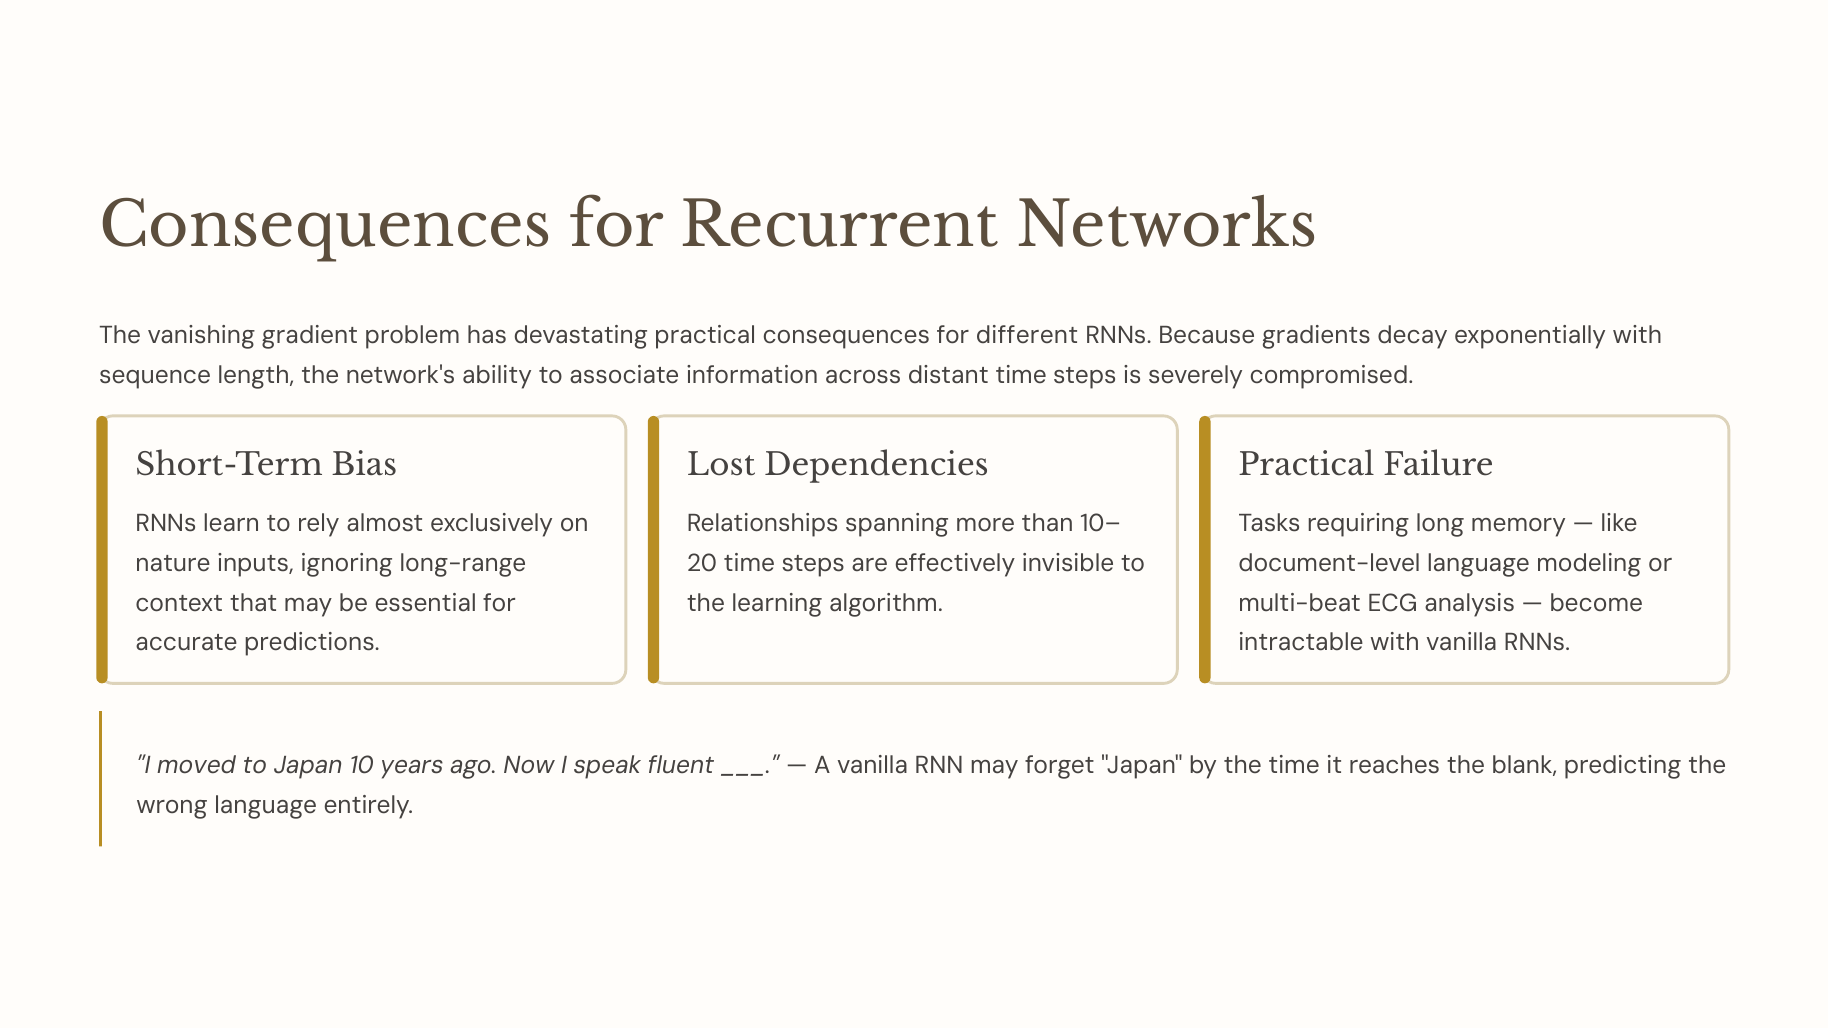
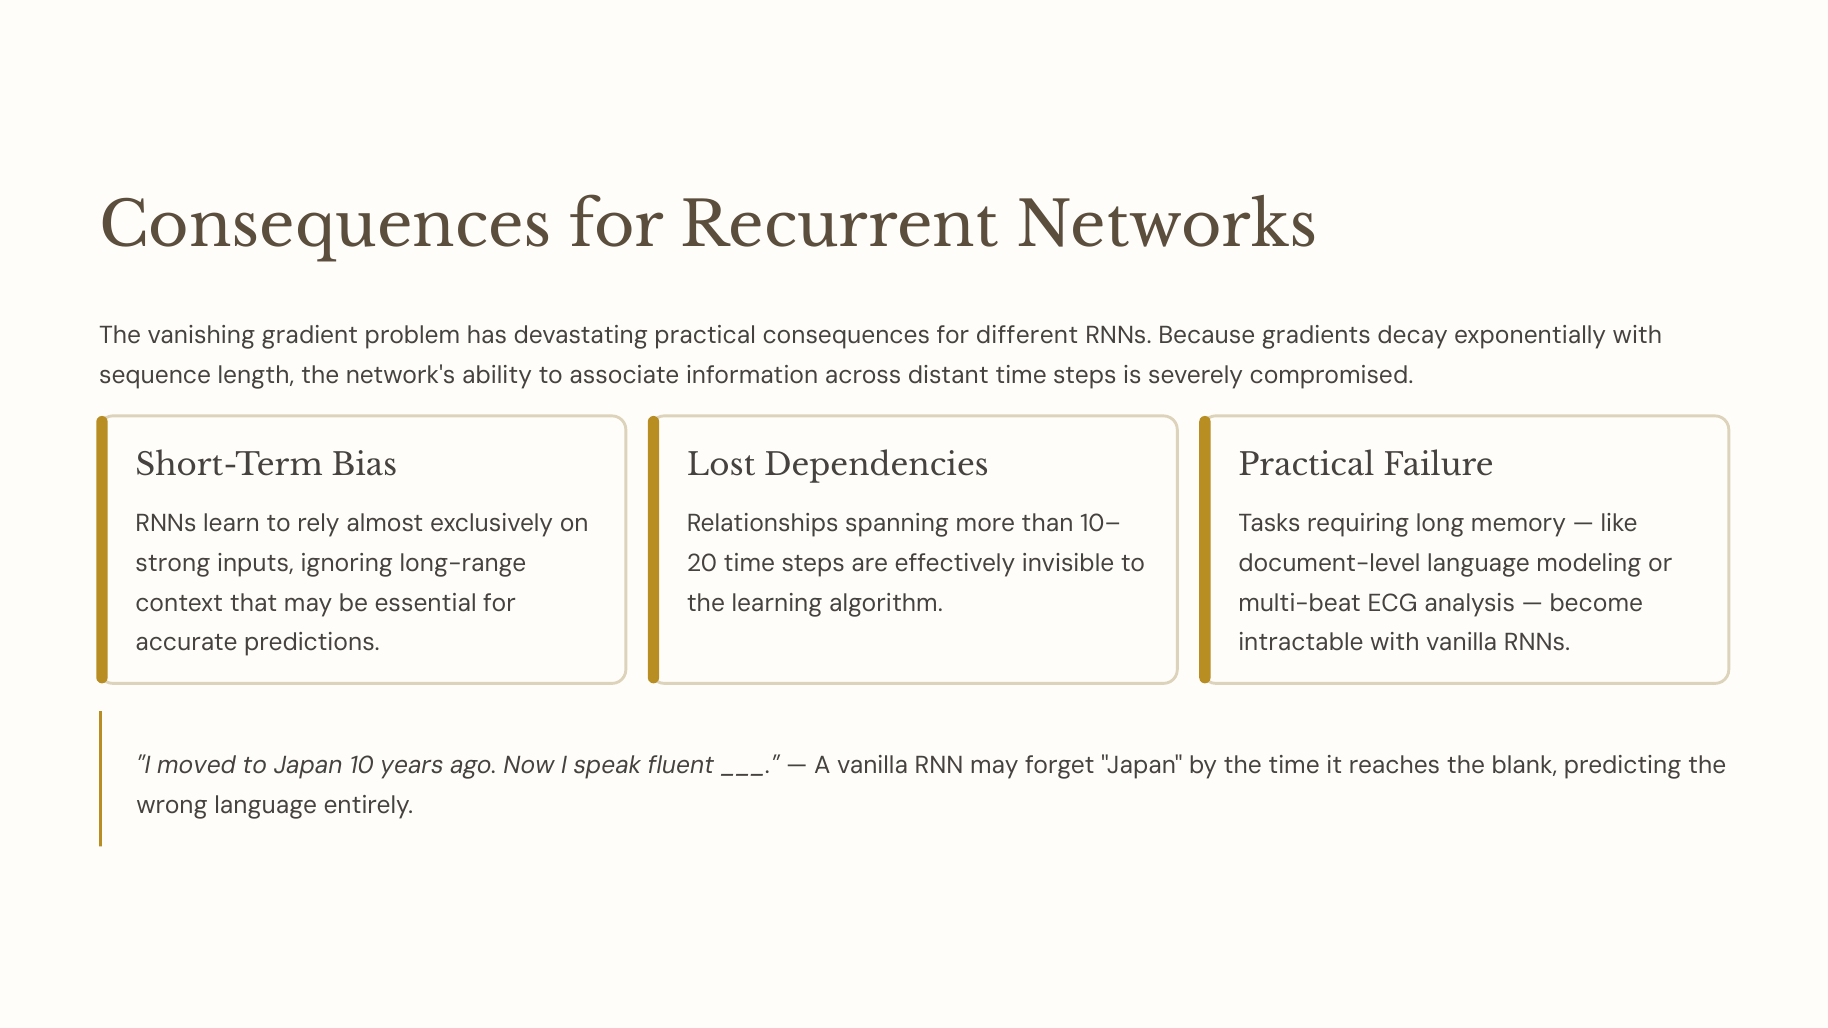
nature: nature -> strong (173, 563)
